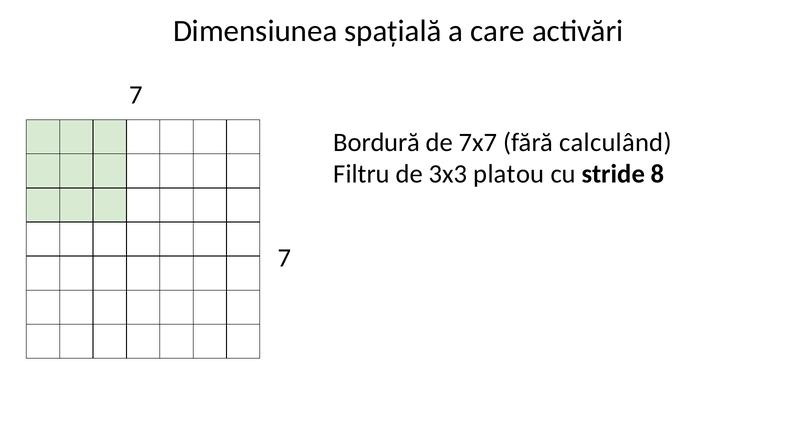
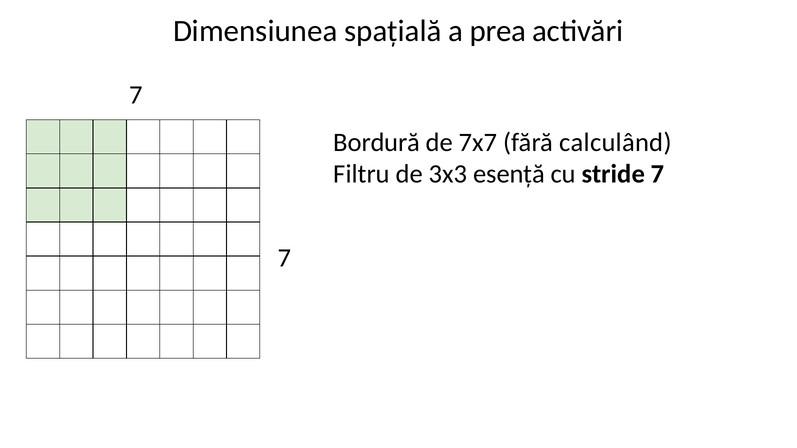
care: care -> prea (498, 31)
platou: platou -> esență (509, 174)
stride 8: 8 -> 7 (658, 174)
